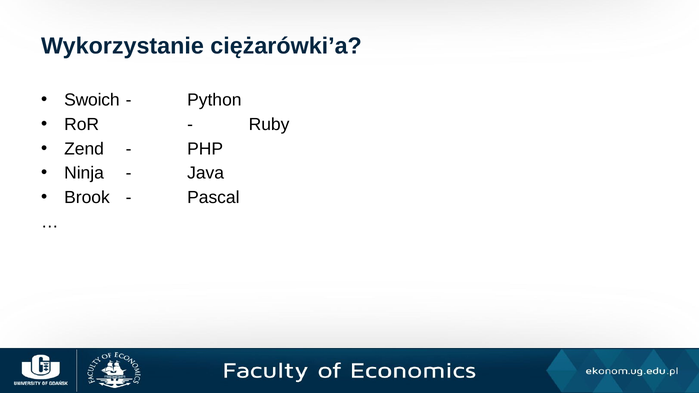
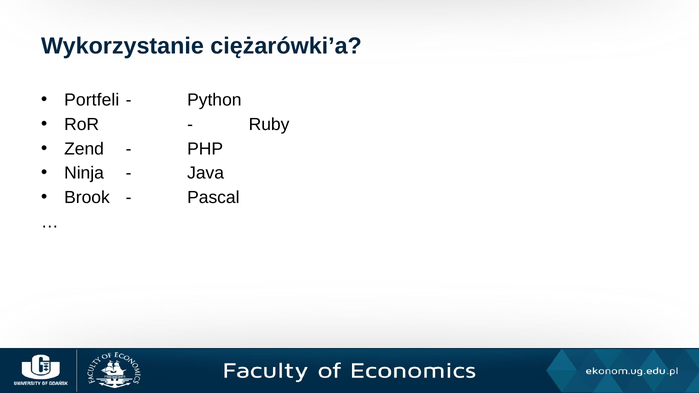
Swoich: Swoich -> Portfeli (92, 100)
